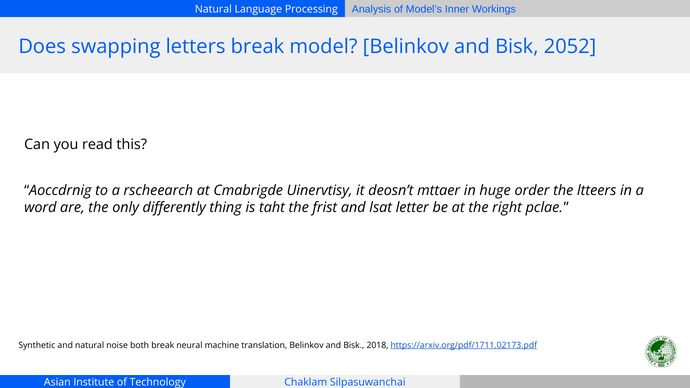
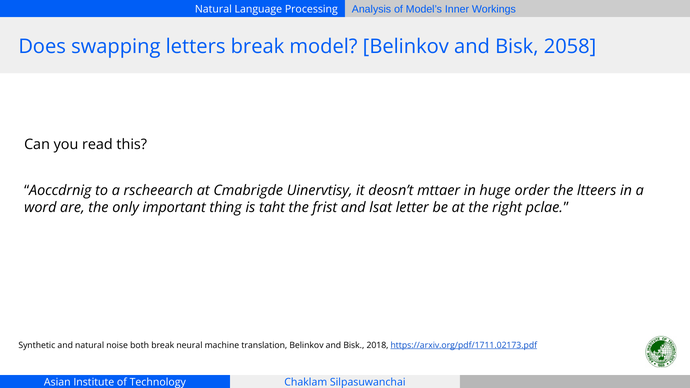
2052: 2052 -> 2058 (570, 47)
differently: differently -> important (174, 208)
